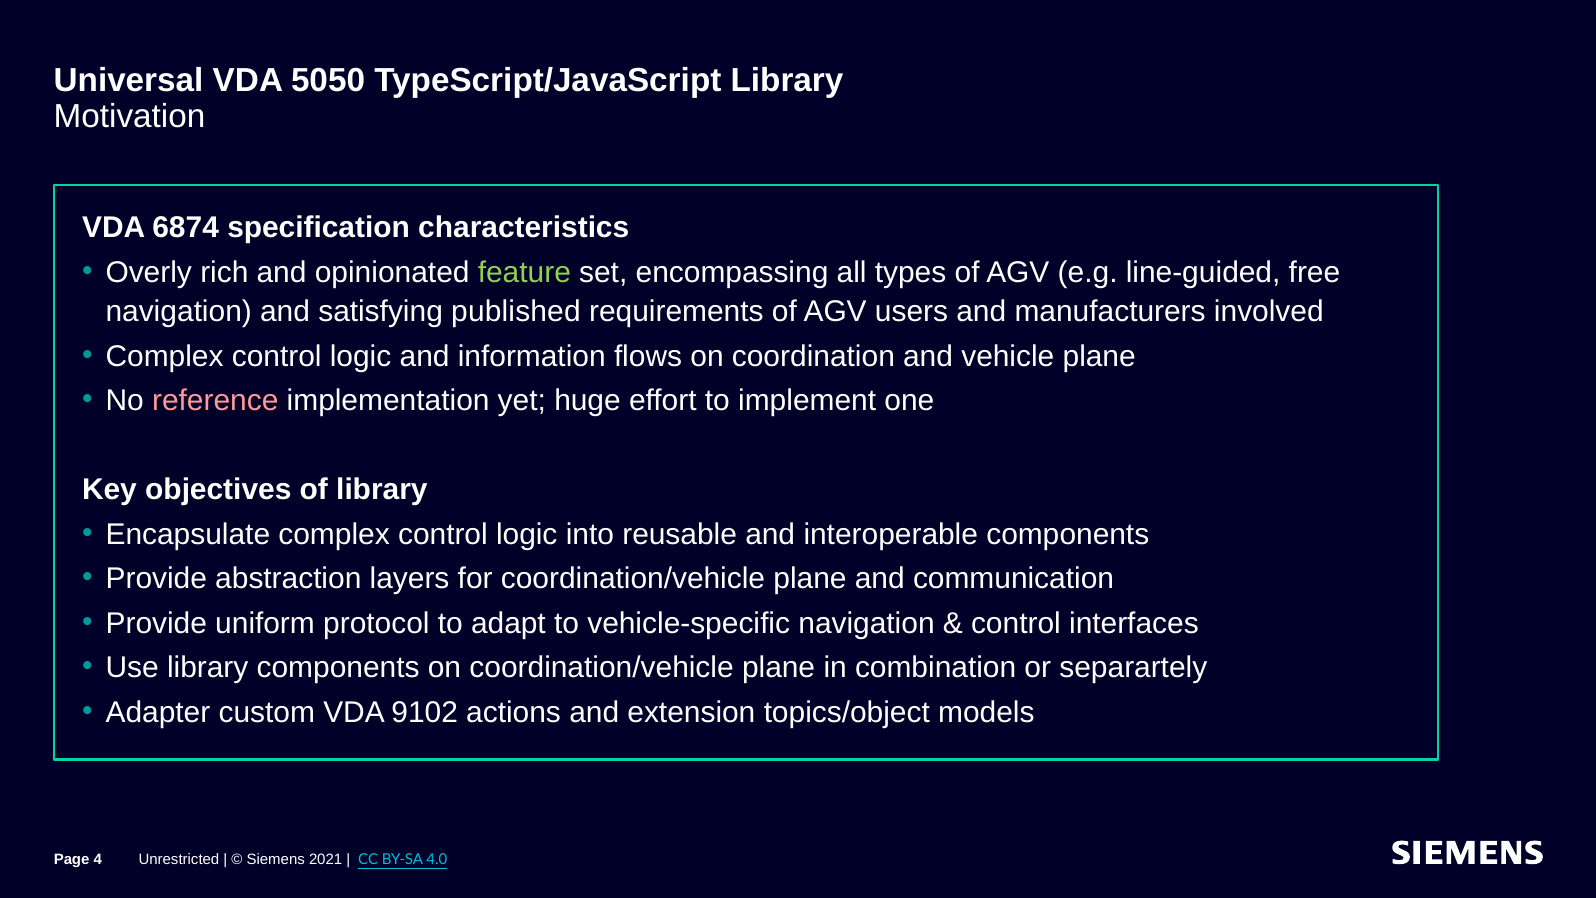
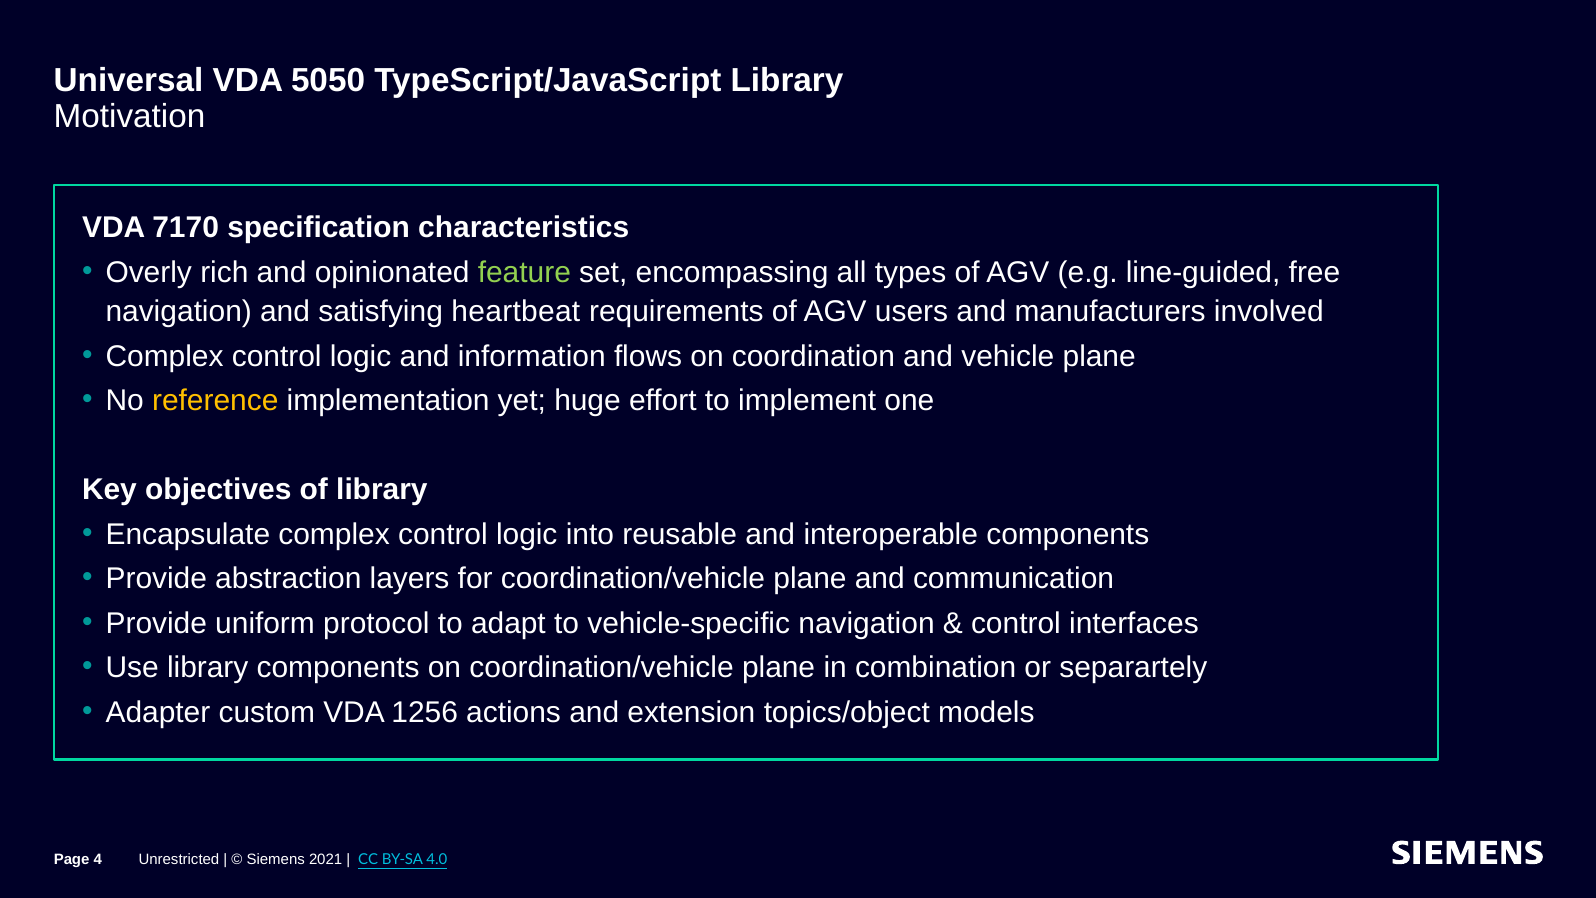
6874: 6874 -> 7170 (186, 228)
published: published -> heartbeat (516, 312)
reference colour: pink -> yellow (215, 401)
9102: 9102 -> 1256 (425, 712)
